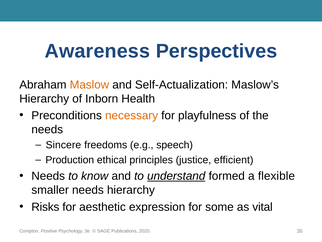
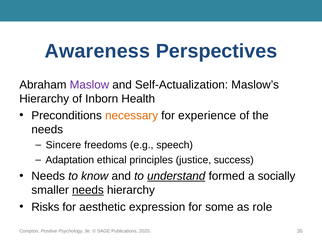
Maslow colour: orange -> purple (89, 85)
playfulness: playfulness -> experience (207, 115)
Production: Production -> Adaptation (70, 160)
efficient: efficient -> success (234, 160)
flexible: flexible -> socially (277, 176)
needs underline: none -> present (88, 190)
vital: vital -> role (262, 206)
